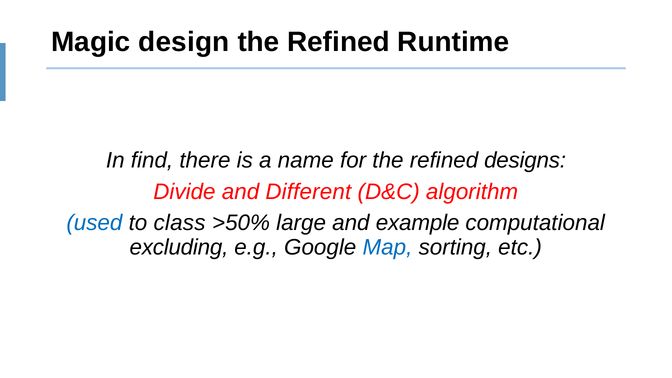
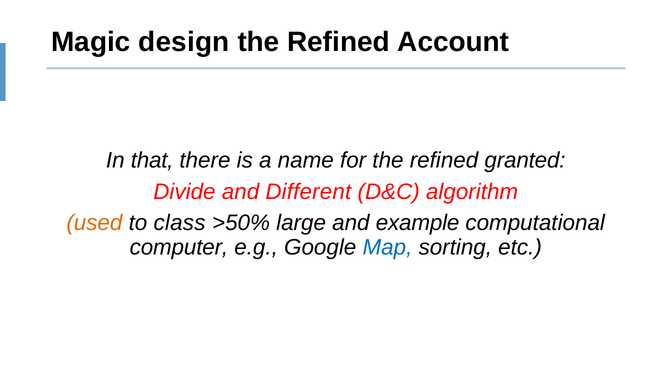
Runtime: Runtime -> Account (453, 42)
find: find -> that (152, 160)
designs: designs -> granted (525, 160)
used colour: blue -> orange (94, 223)
excluding: excluding -> computer (179, 247)
